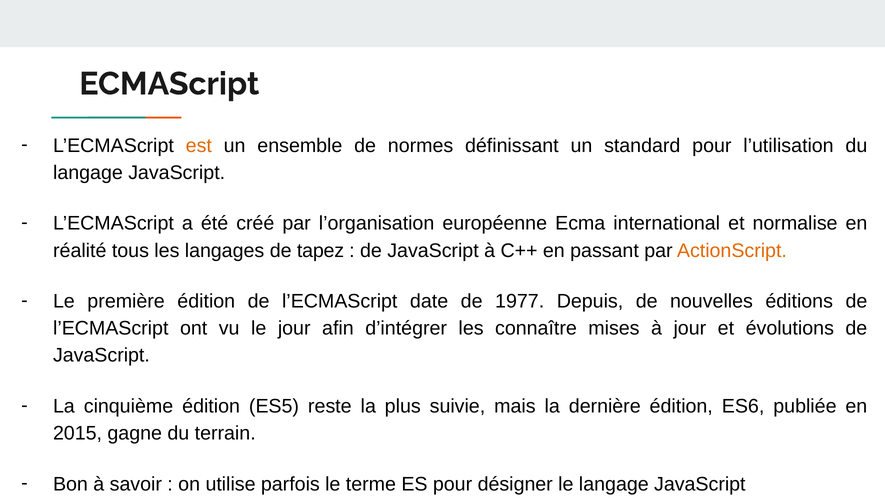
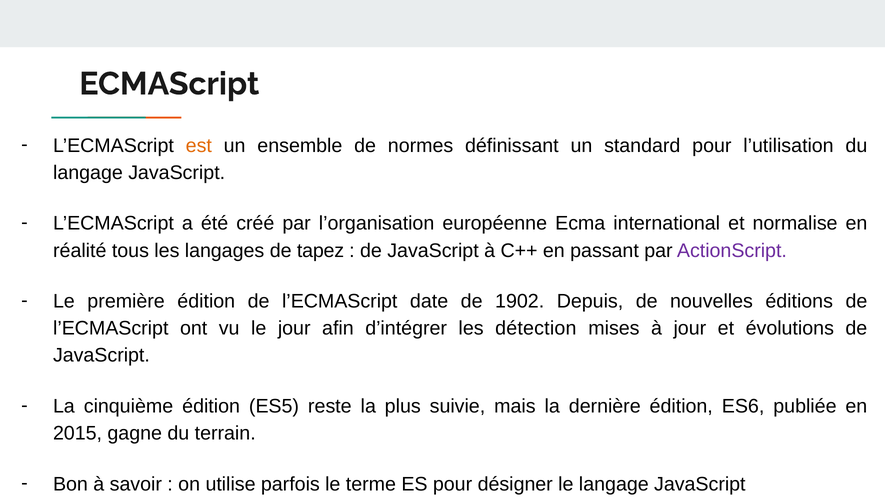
ActionScript colour: orange -> purple (732, 250)
1977: 1977 -> 1902 (520, 301)
connaître: connaître -> détection (536, 328)
